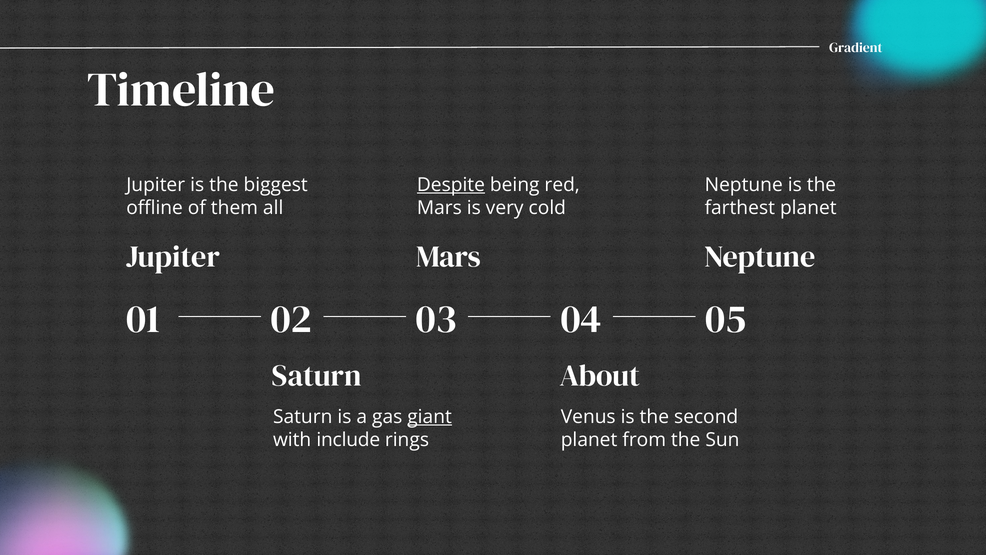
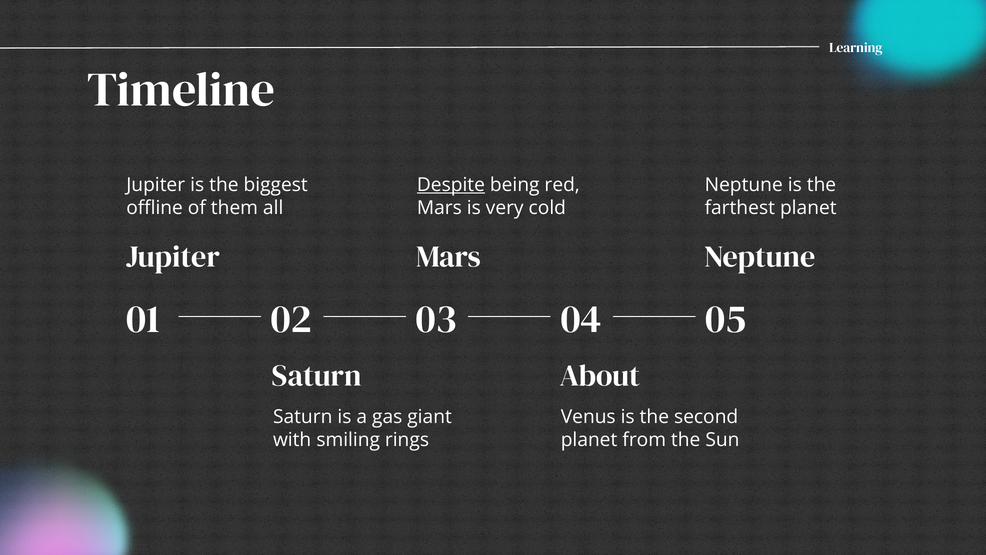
Gradient: Gradient -> Learning (856, 48)
giant underline: present -> none (430, 416)
include: include -> smiling (348, 440)
